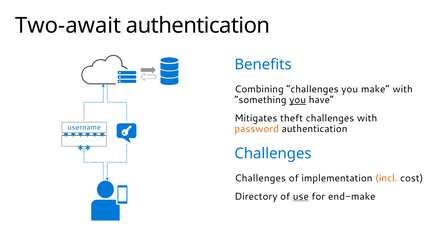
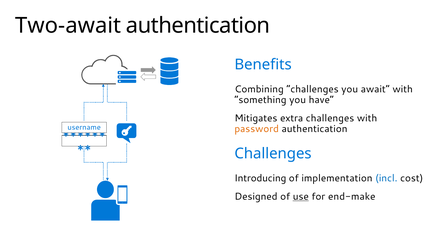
make: make -> await (375, 89)
you underline: present -> none (298, 100)
theft: theft -> extra (292, 118)
Challenges: Challenges -> Introducing (260, 178)
incl colour: orange -> blue (386, 178)
Directory: Directory -> Designed (256, 197)
